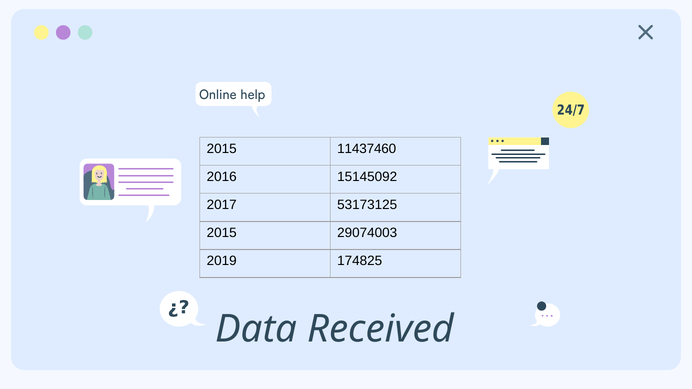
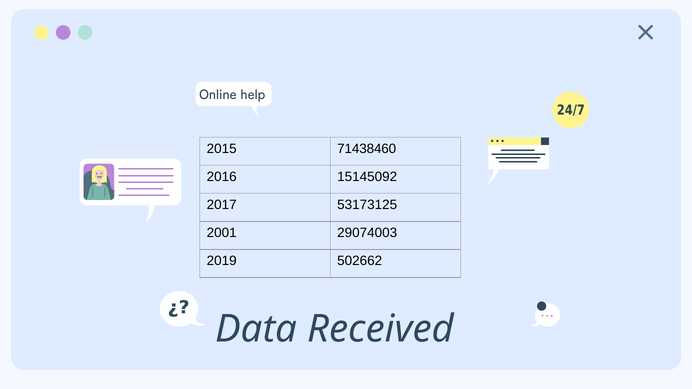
11437460: 11437460 -> 71438460 (367, 149)
2015: 2015 -> 2001 (222, 233)
174825: 174825 -> 502662 (360, 261)
